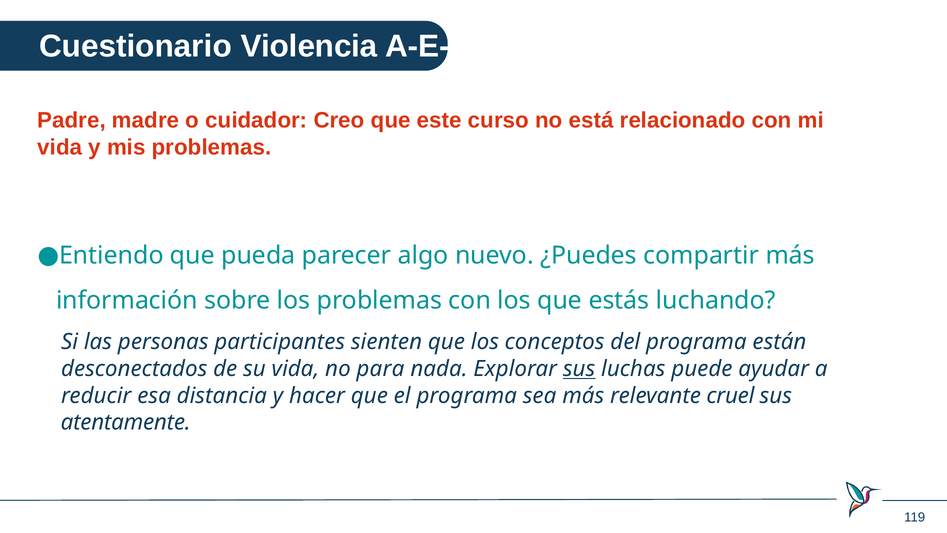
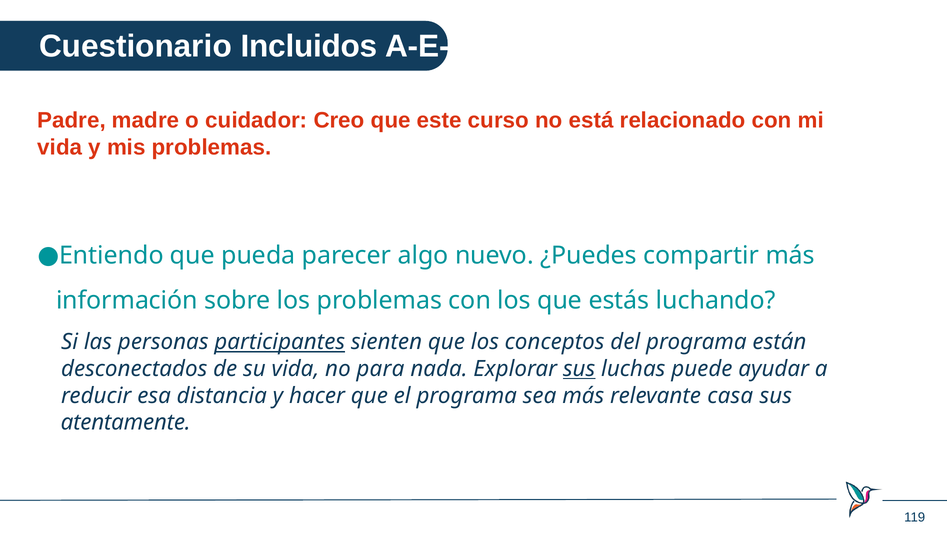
Violencia: Violencia -> Incluidos (309, 46)
participantes underline: none -> present (280, 342)
cruel: cruel -> casa (730, 396)
